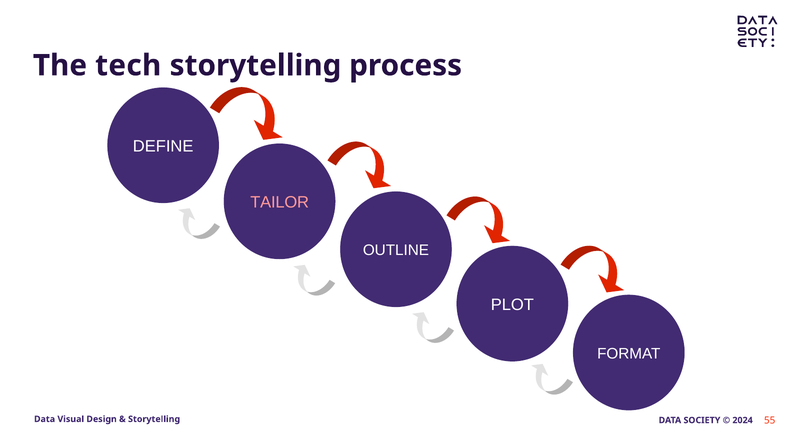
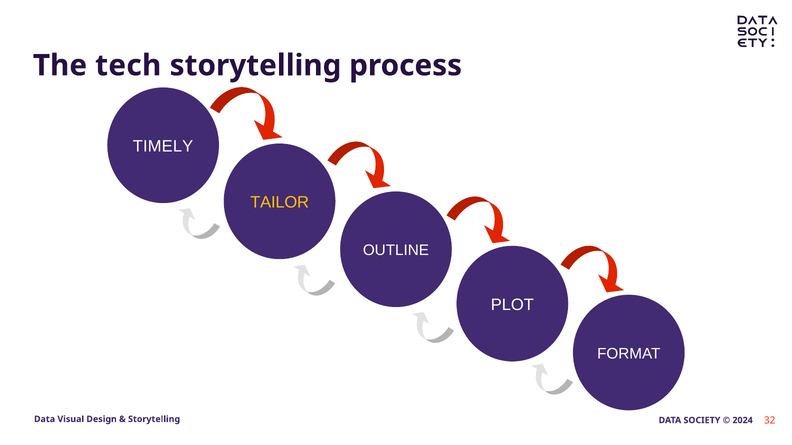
DEFINE: DEFINE -> TIMELY (163, 147)
TAILOR colour: pink -> yellow (280, 203)
55: 55 -> 32 (770, 421)
